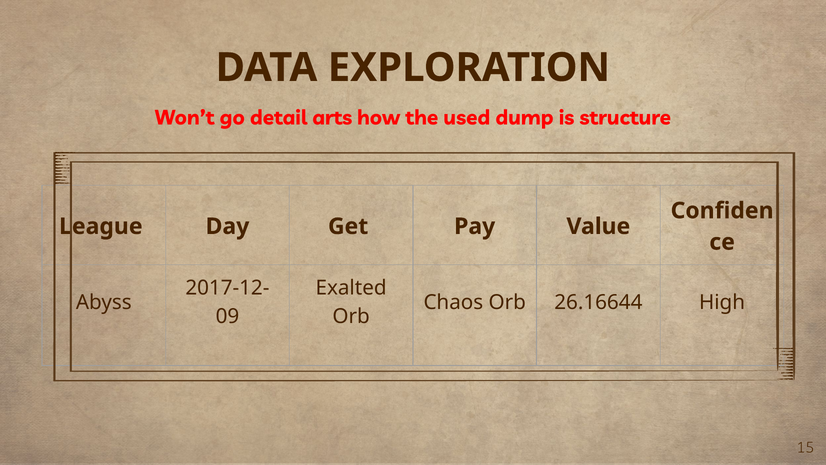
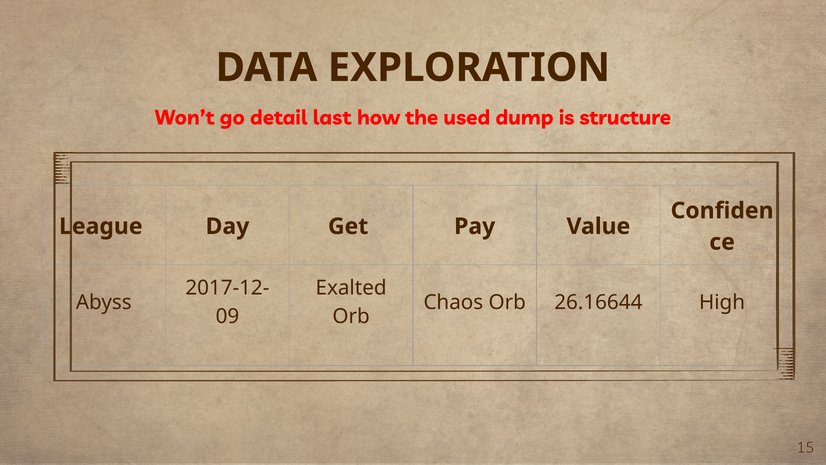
arts: arts -> last (332, 118)
